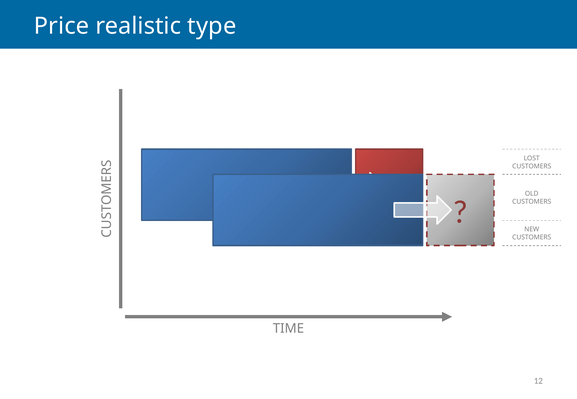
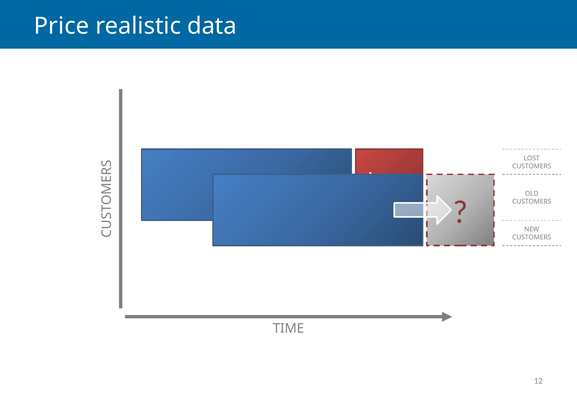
type: type -> data (212, 26)
